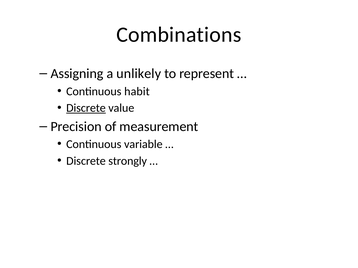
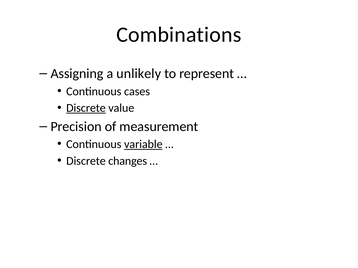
habit: habit -> cases (137, 92)
variable underline: none -> present (143, 144)
strongly: strongly -> changes (128, 161)
